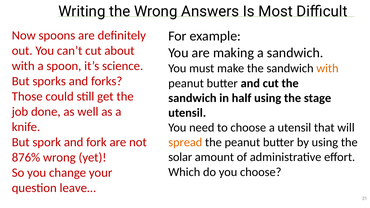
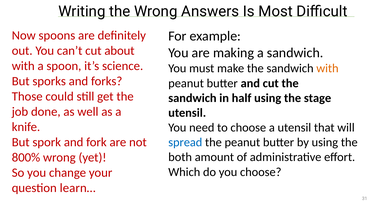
spread colour: orange -> blue (185, 142)
solar: solar -> both (180, 157)
876%: 876% -> 800% (26, 157)
leave…: leave… -> learn… (78, 188)
